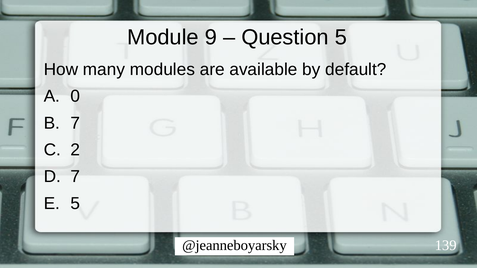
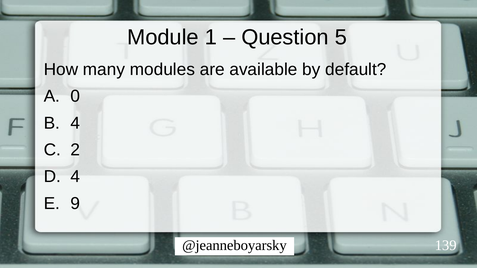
9: 9 -> 1 (211, 37)
7: 7 -> 4 (75, 123)
7: 7 -> 4 (75, 177)
5: 5 -> 9 (75, 204)
